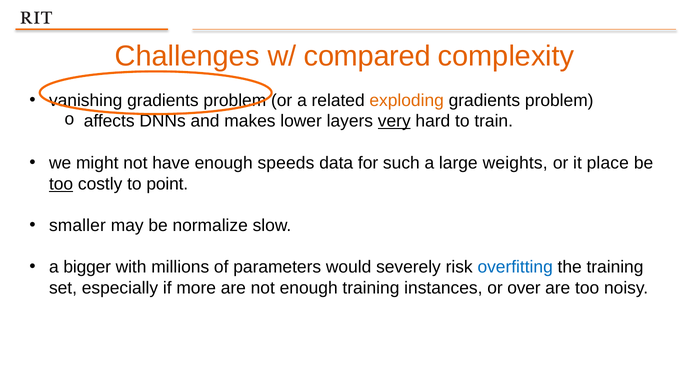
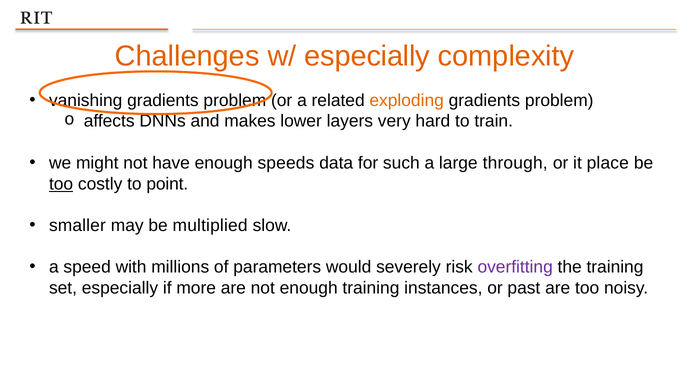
w/ compared: compared -> especially (367, 56)
very underline: present -> none (394, 121)
weights: weights -> through (515, 163)
normalize: normalize -> multiplied (210, 225)
bigger: bigger -> speed (87, 267)
overfitting colour: blue -> purple (515, 267)
over: over -> past (524, 288)
